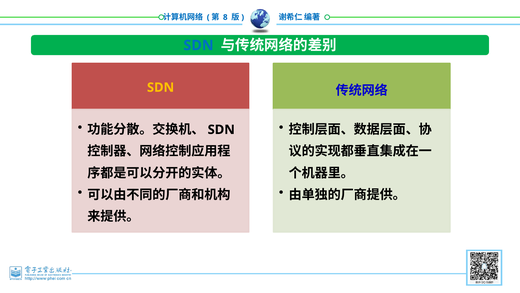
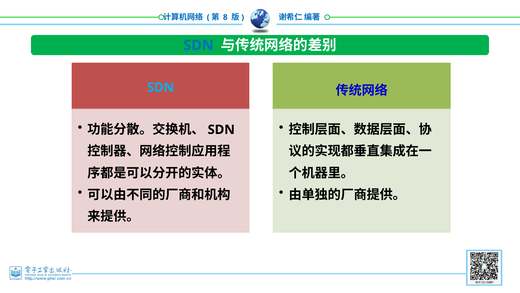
SDN colour: yellow -> light blue (161, 87)
